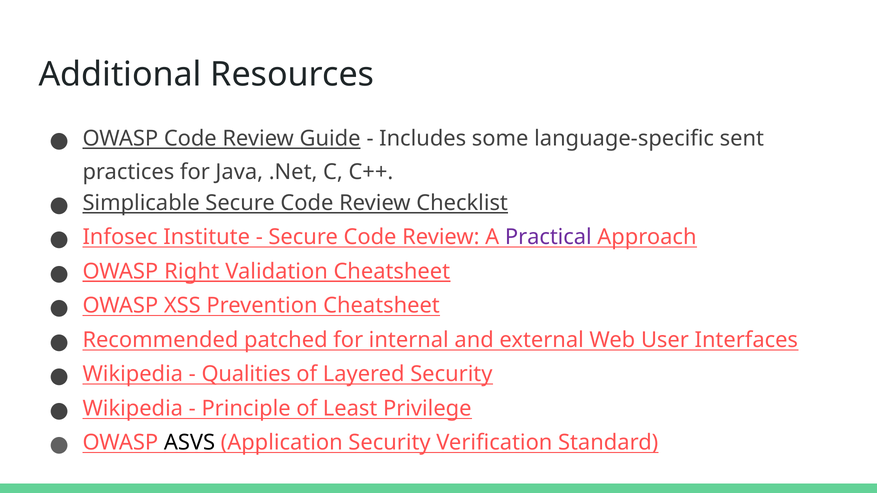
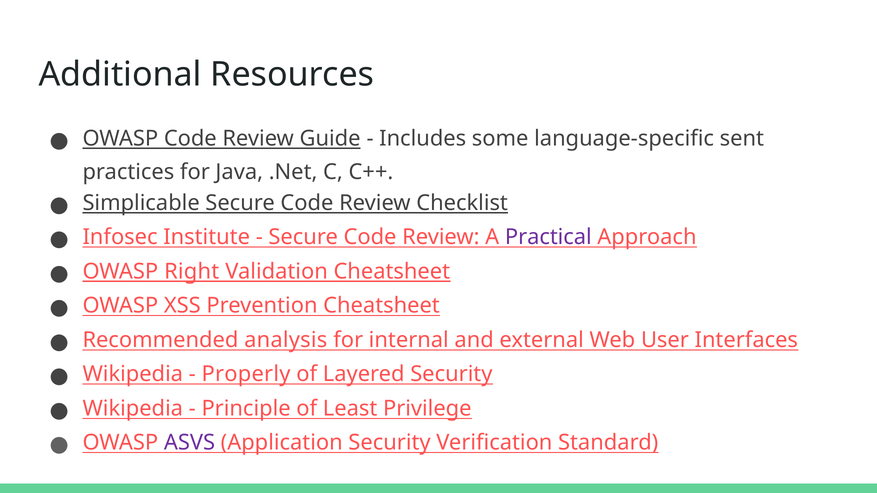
patched: patched -> analysis (286, 340)
Qualities: Qualities -> Properly (246, 374)
ASVS colour: black -> purple (189, 443)
